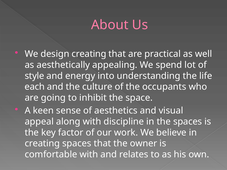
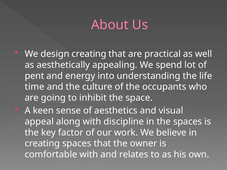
style: style -> pent (34, 76)
each: each -> time (35, 87)
